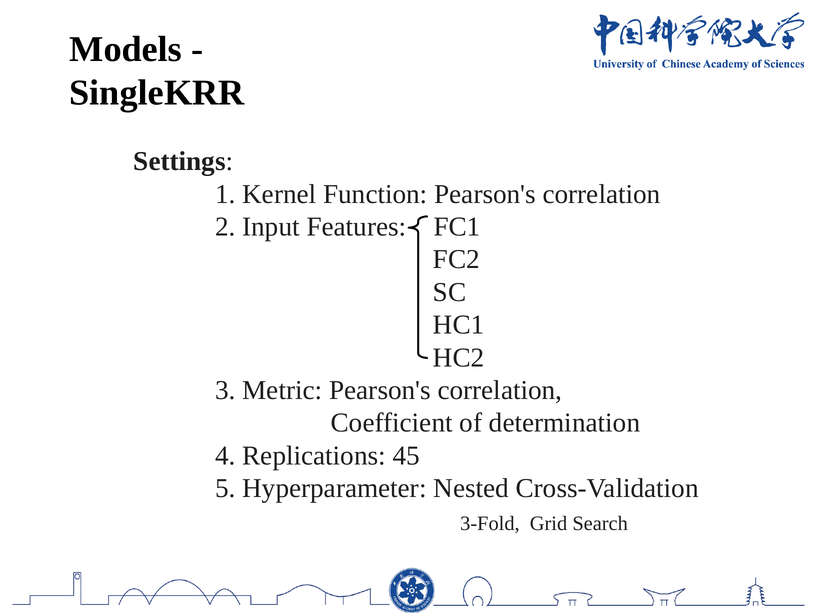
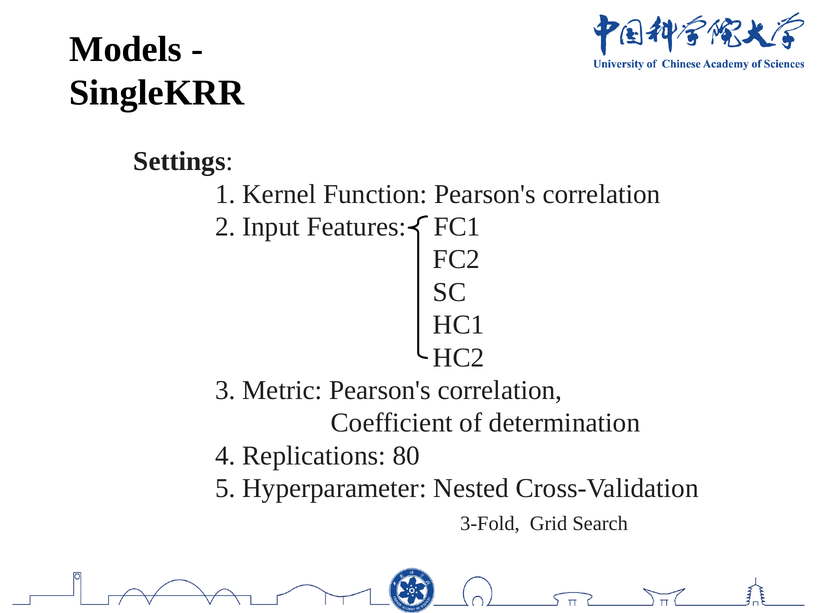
45: 45 -> 80 (406, 455)
